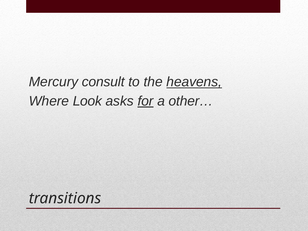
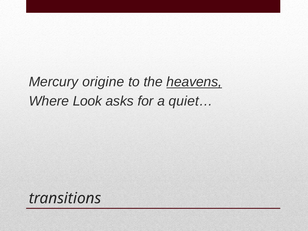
consult: consult -> origine (103, 82)
for underline: present -> none (146, 101)
other…: other… -> quiet… (191, 101)
